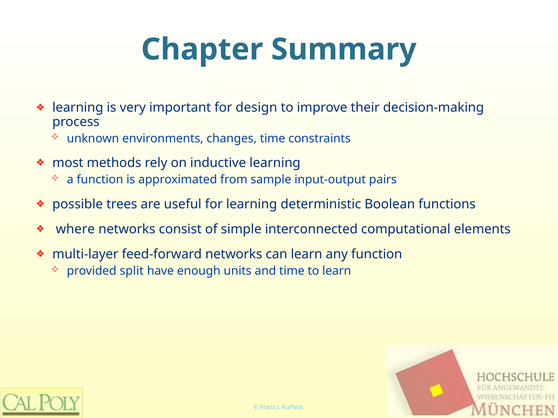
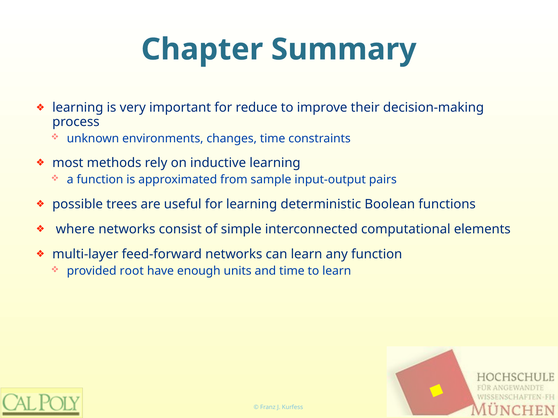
design: design -> reduce (257, 108)
split: split -> root (132, 271)
